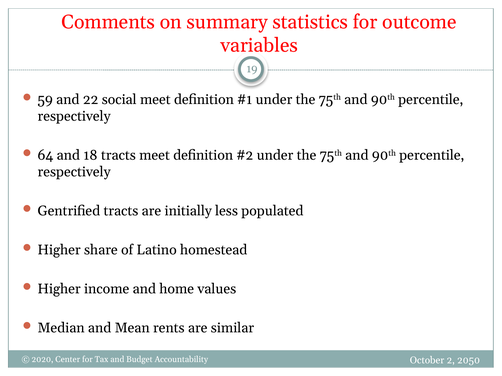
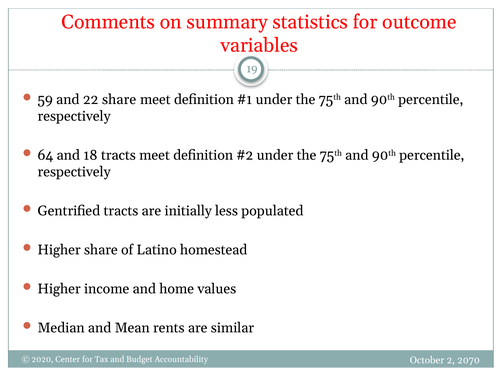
22 social: social -> share (119, 100)
2050: 2050 -> 2070 (469, 361)
